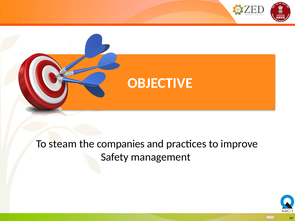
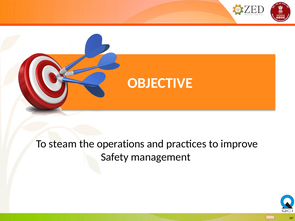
companies: companies -> operations (121, 144)
